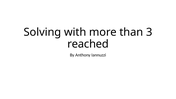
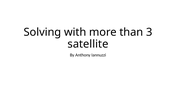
reached: reached -> satellite (88, 44)
